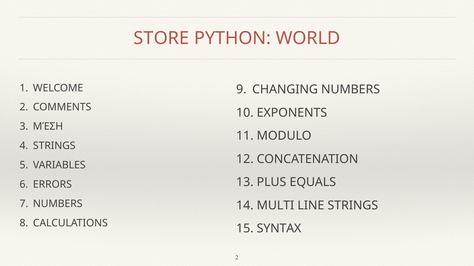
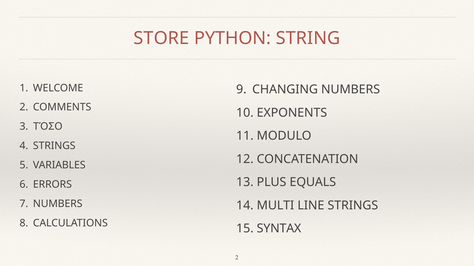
WORLD: WORLD -> STRING (308, 38)
ΜΈΣΗ: ΜΈΣΗ -> ΤΌΣΟ (48, 127)
